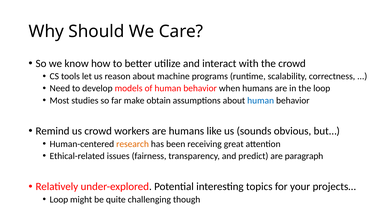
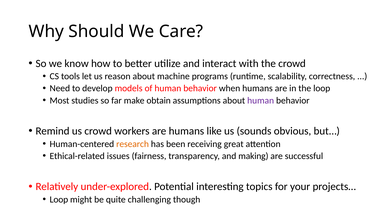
human colour: blue -> purple (261, 100)
predict: predict -> making (253, 156)
paragraph: paragraph -> successful (304, 156)
